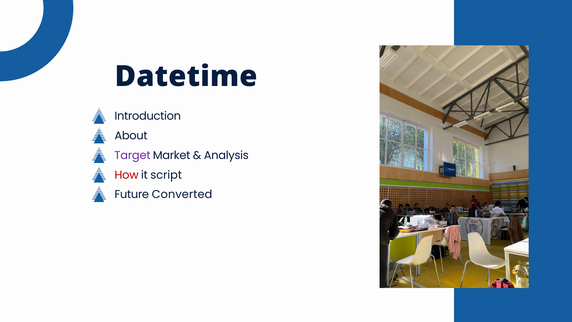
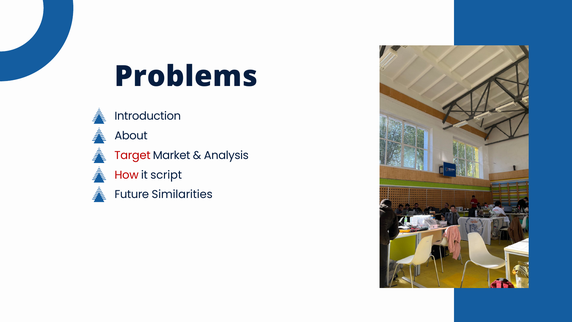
Datetime: Datetime -> Problems (186, 77)
Target colour: purple -> red (132, 155)
Converted: Converted -> Similarities (182, 194)
